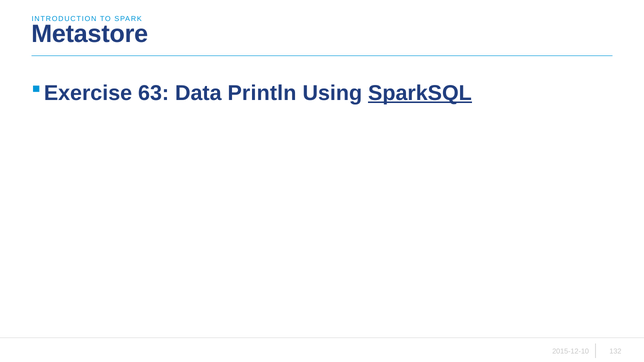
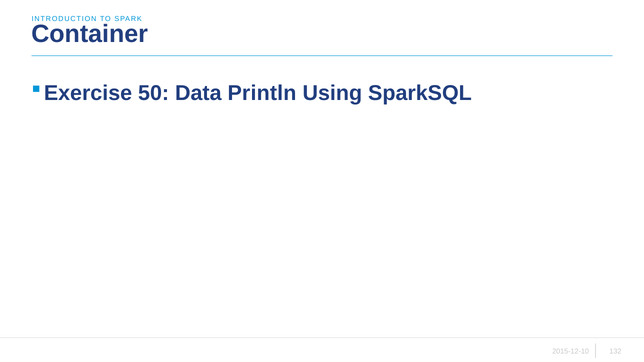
Metastore: Metastore -> Container (90, 34)
63: 63 -> 50 (154, 93)
SparkSQL underline: present -> none (420, 93)
